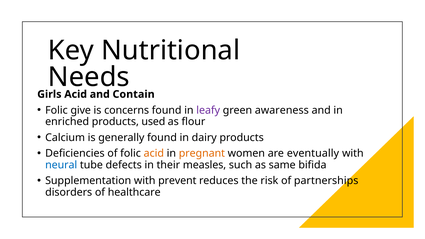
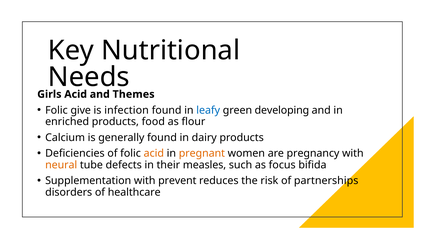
Contain: Contain -> Themes (134, 94)
concerns: concerns -> infection (127, 110)
leafy colour: purple -> blue (208, 110)
awareness: awareness -> developing (282, 110)
used: used -> food (153, 122)
eventually: eventually -> pregnancy (313, 153)
neural colour: blue -> orange (61, 165)
same: same -> focus (282, 165)
